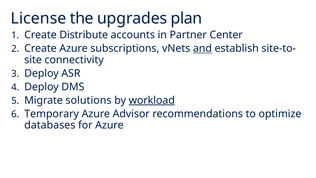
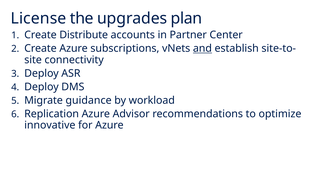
solutions: solutions -> guidance (89, 100)
workload underline: present -> none (152, 100)
Temporary: Temporary -> Replication (52, 114)
databases: databases -> innovative (50, 125)
